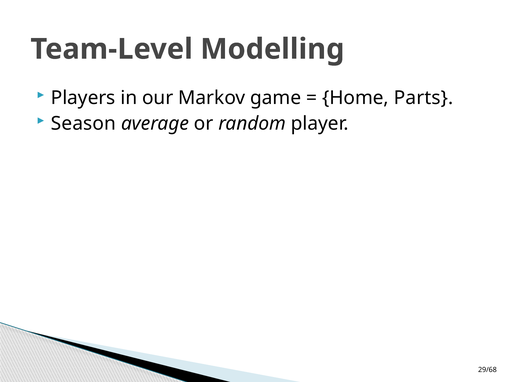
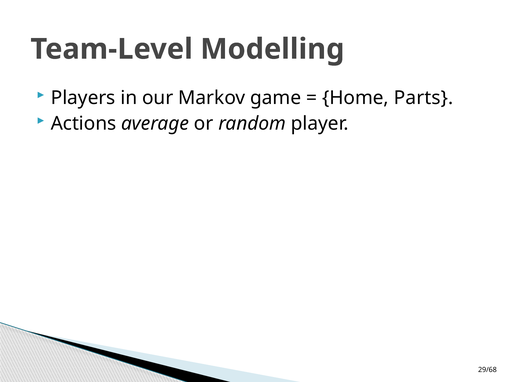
Season: Season -> Actions (84, 124)
